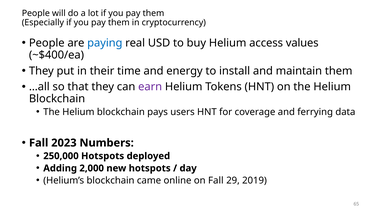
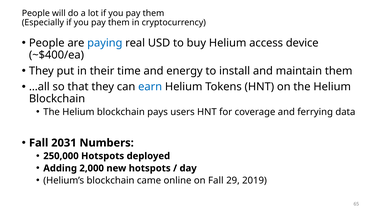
values: values -> device (302, 43)
earn colour: purple -> blue (150, 87)
2023: 2023 -> 2031 (64, 143)
